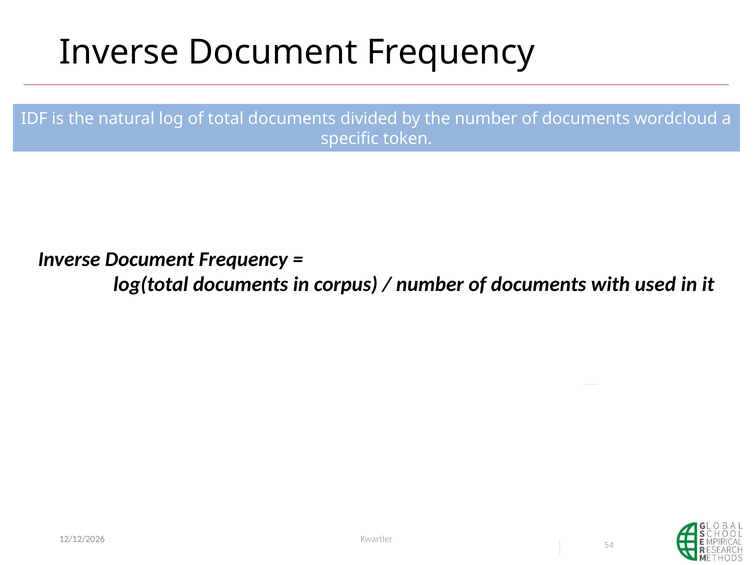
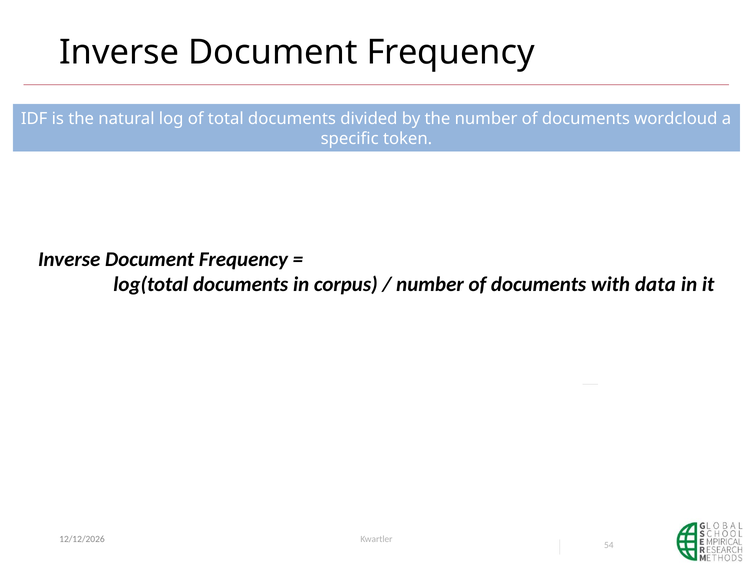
used: used -> data (655, 284)
